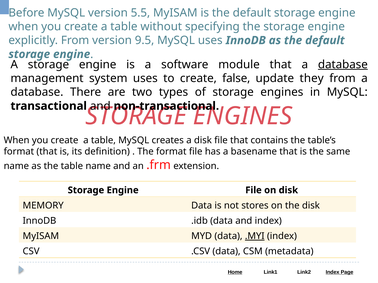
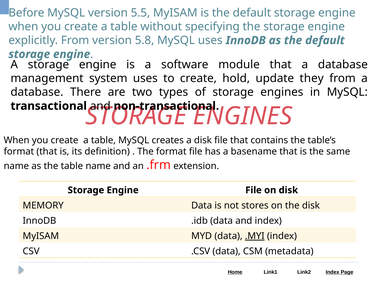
9.5: 9.5 -> 5.8 (145, 40)
database underline: present -> none (343, 65)
false: false -> hold (236, 78)
